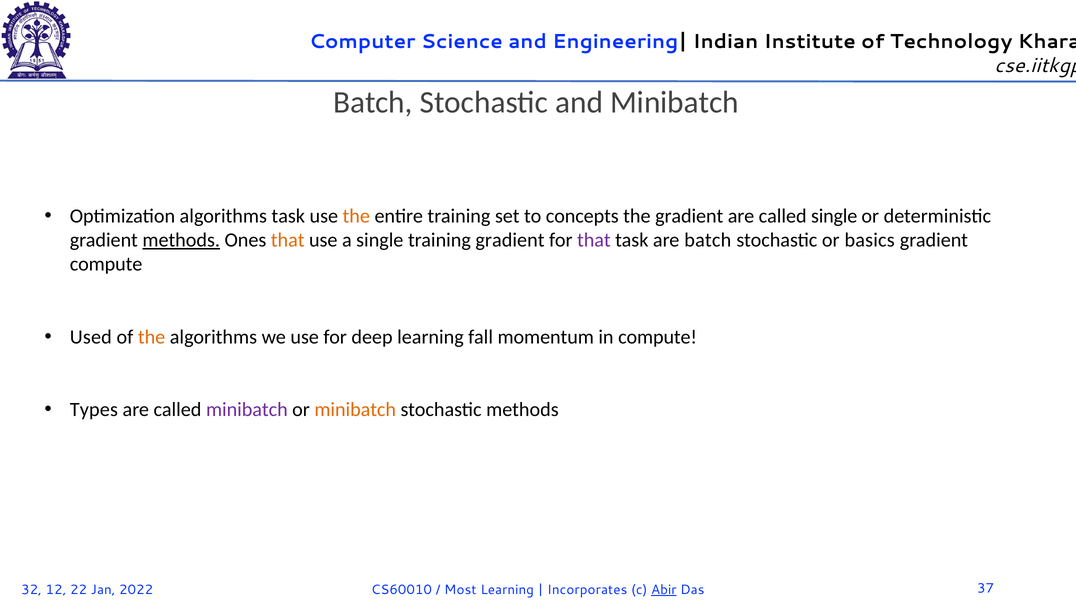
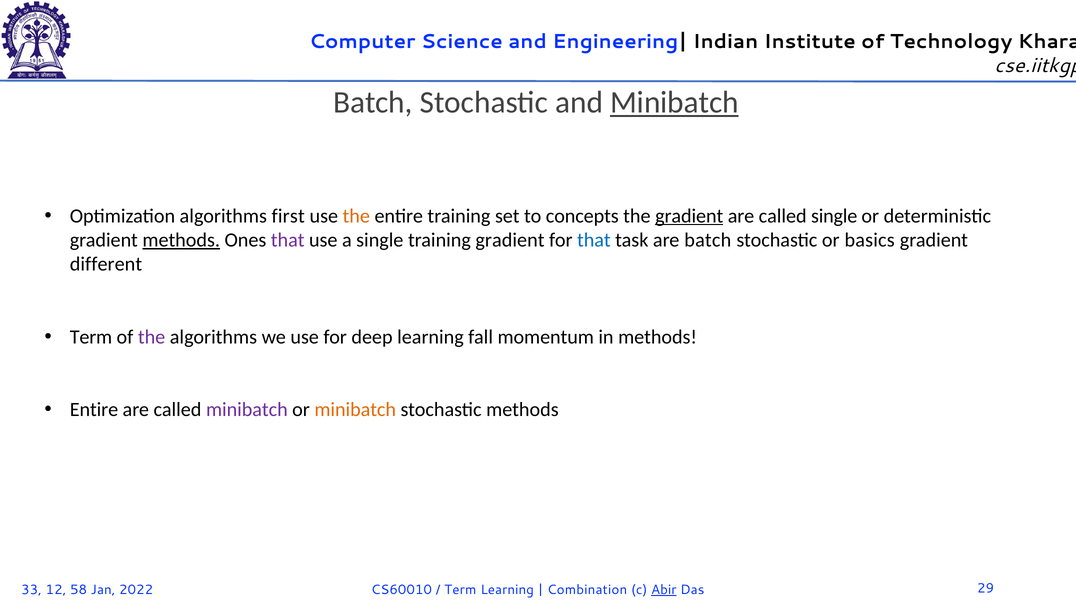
Minibatch underline: none -> present (675, 103)
algorithms task: task -> first (288, 216)
gradient underline: none -> present (689, 216)
that colour: orange -> purple (288, 240)
that colour: purple -> blue (594, 240)
compute: compute -> different (106, 264)
Used: Used -> Term (91, 337)
the colour: orange -> purple (152, 337)
in compute: compute -> methods (658, 337)
Types: Types -> Entire (94, 410)
32: 32 -> 33 (32, 590)
22: 22 -> 58 (79, 590)
Most: Most -> Term (460, 590)
Incorporates: Incorporates -> Combination (587, 590)
37: 37 -> 29 (986, 589)
